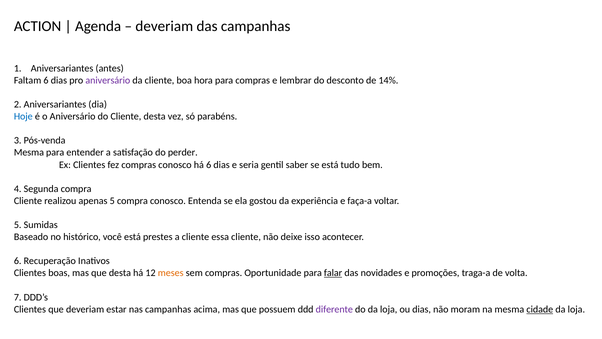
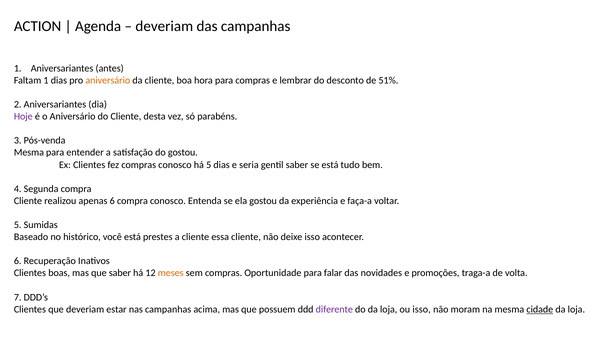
Faltam 6: 6 -> 1 (46, 80)
aniversário colour: purple -> orange (108, 80)
14%: 14% -> 51% (388, 80)
Hoje colour: blue -> purple (23, 116)
do perder: perder -> gostou (183, 152)
há 6: 6 -> 5 (209, 165)
apenas 5: 5 -> 6 (112, 201)
que desta: desta -> saber (120, 273)
falar underline: present -> none (333, 273)
ou dias: dias -> isso (422, 309)
